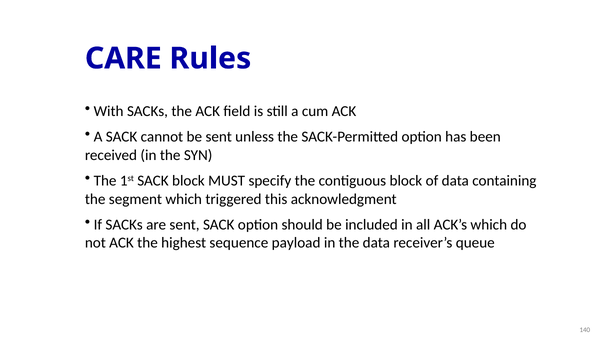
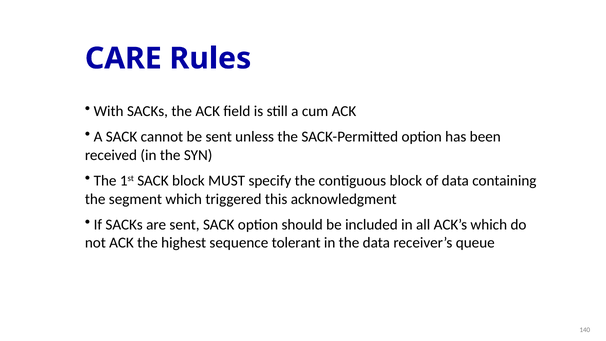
payload: payload -> tolerant (296, 243)
